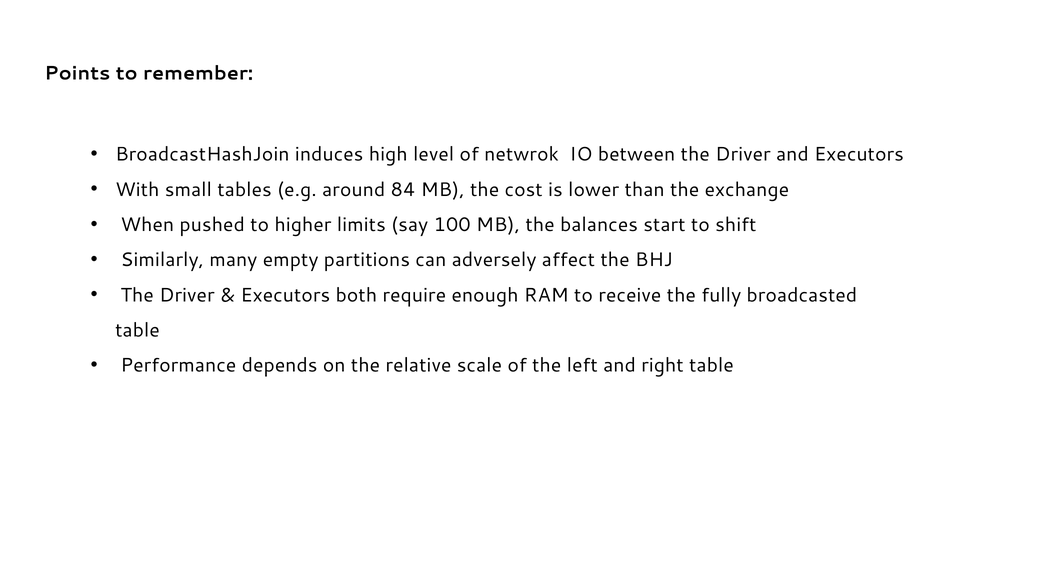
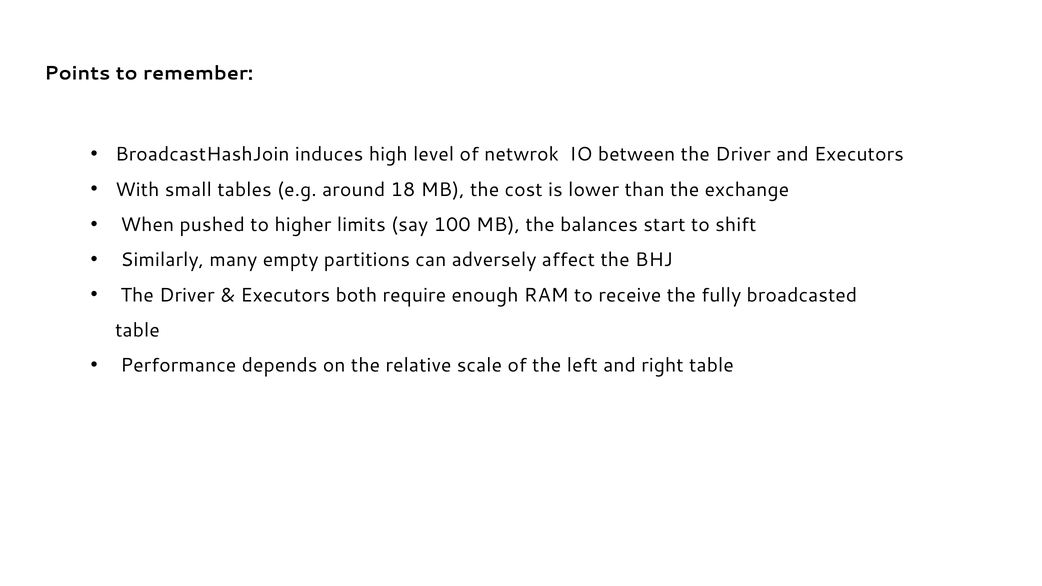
84: 84 -> 18 (403, 190)
